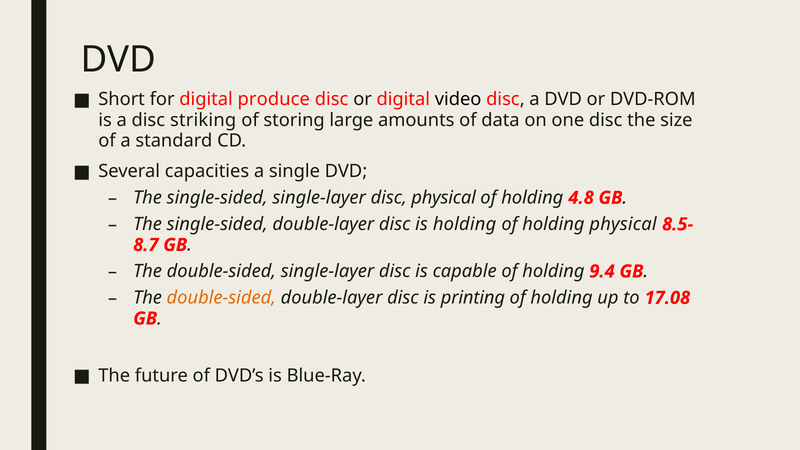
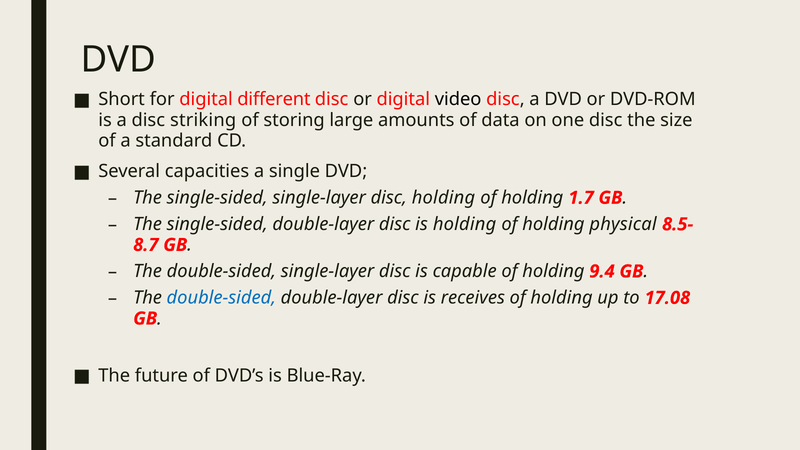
produce: produce -> different (274, 99)
disc physical: physical -> holding (443, 198)
4.8: 4.8 -> 1.7 (581, 198)
double-sided colour: orange -> blue (221, 298)
printing: printing -> receives (473, 298)
